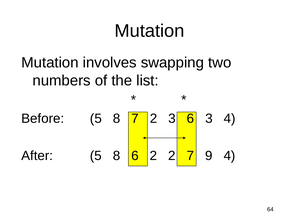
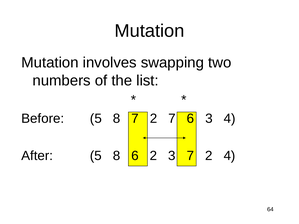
2 3: 3 -> 7 (172, 119)
2 2: 2 -> 3 (172, 156)
9: 9 -> 2 (209, 156)
